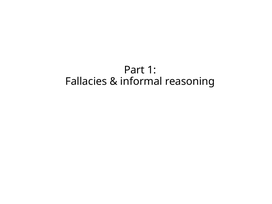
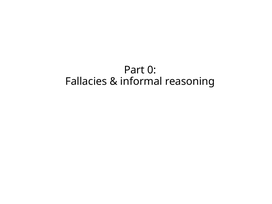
1: 1 -> 0 (152, 70)
